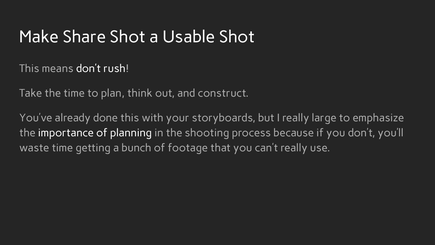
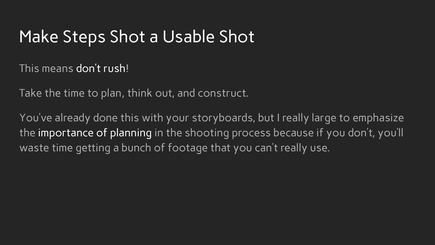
Share: Share -> Steps (84, 37)
